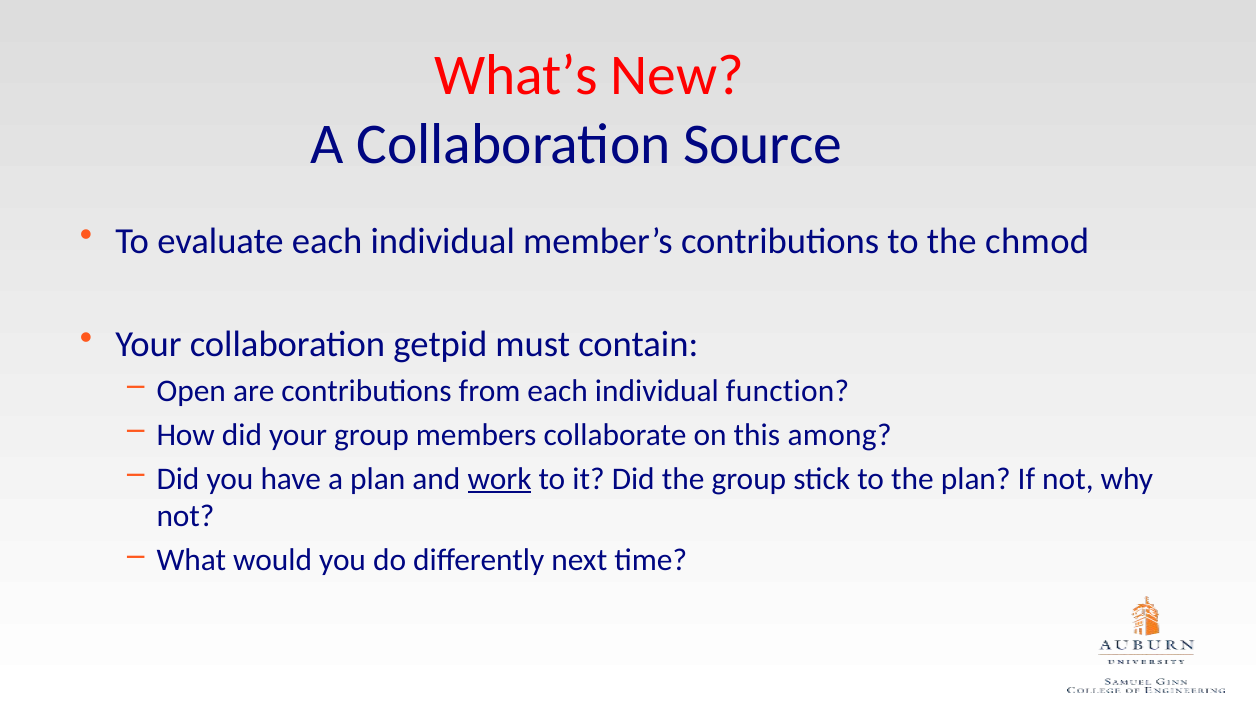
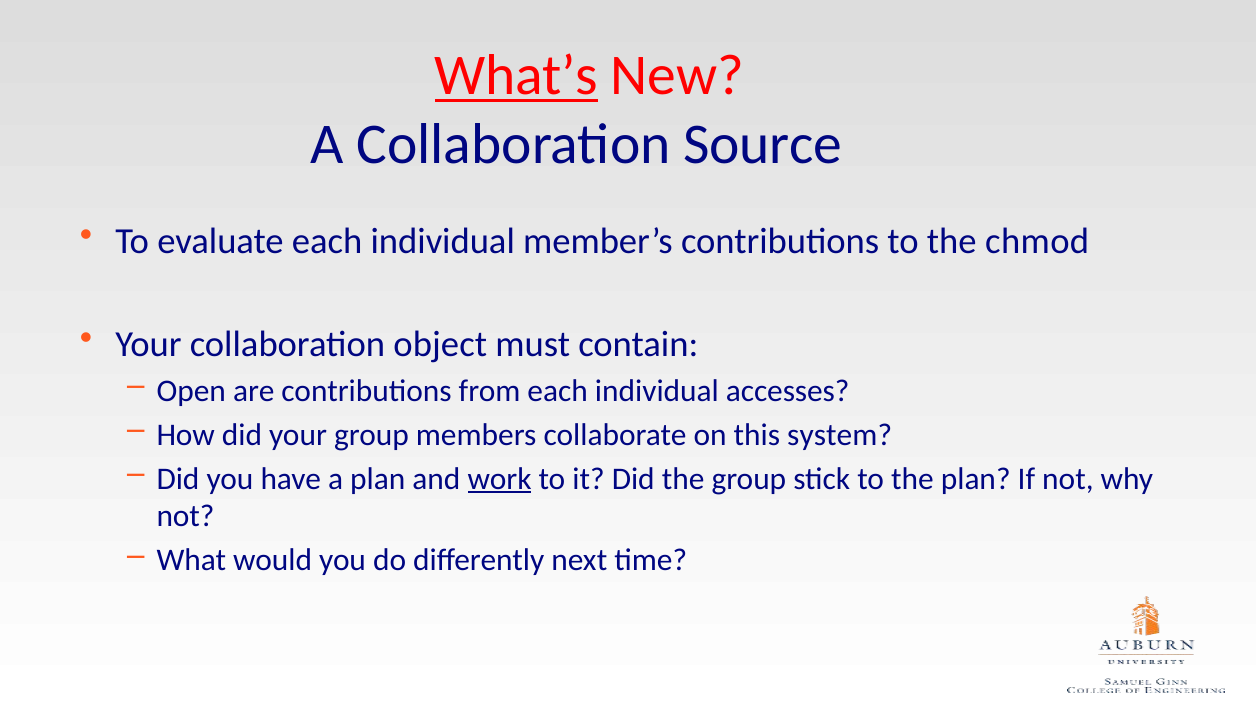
What’s underline: none -> present (517, 75)
getpid: getpid -> object (440, 344)
function: function -> accesses (788, 390)
among: among -> system (840, 434)
